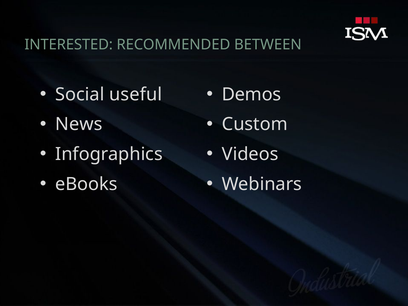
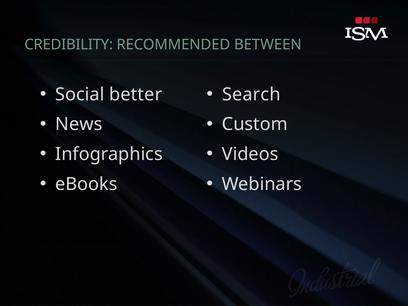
INTERESTED: INTERESTED -> CREDIBILITY (69, 45)
useful: useful -> better (136, 94)
Demos: Demos -> Search (251, 94)
